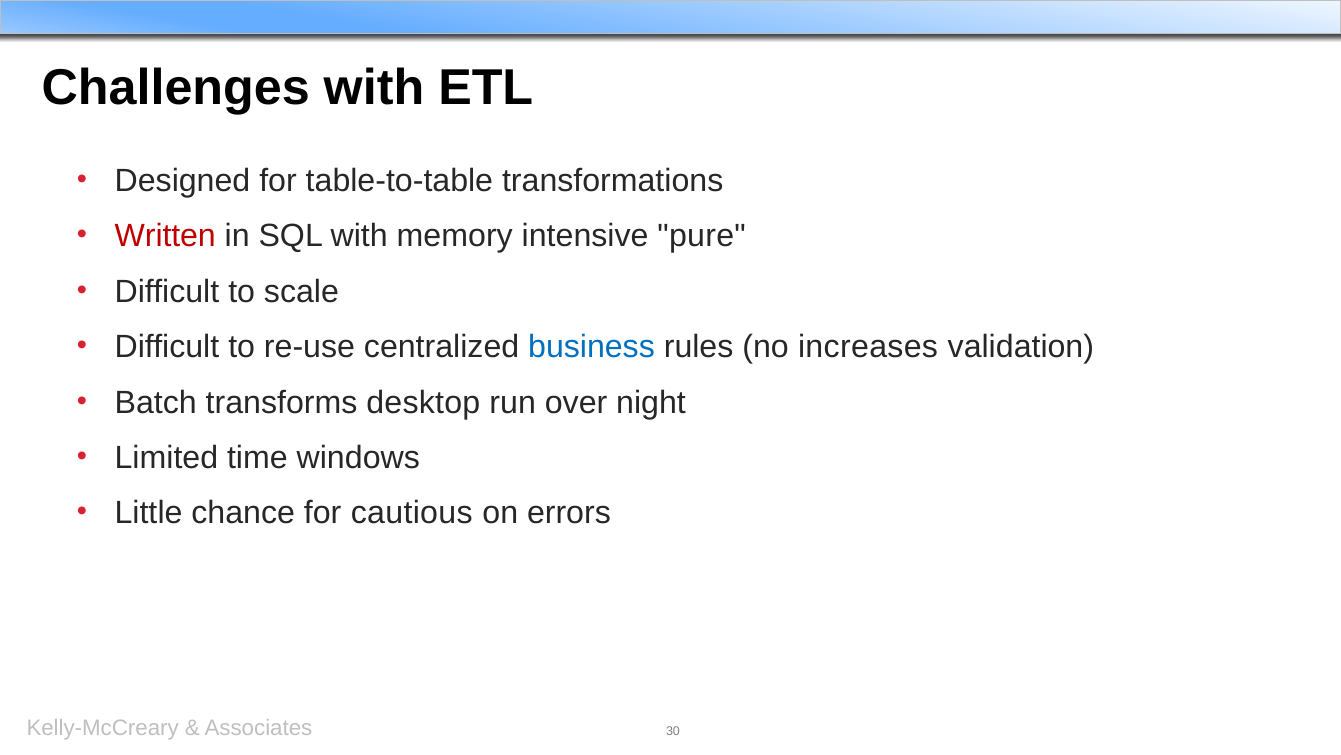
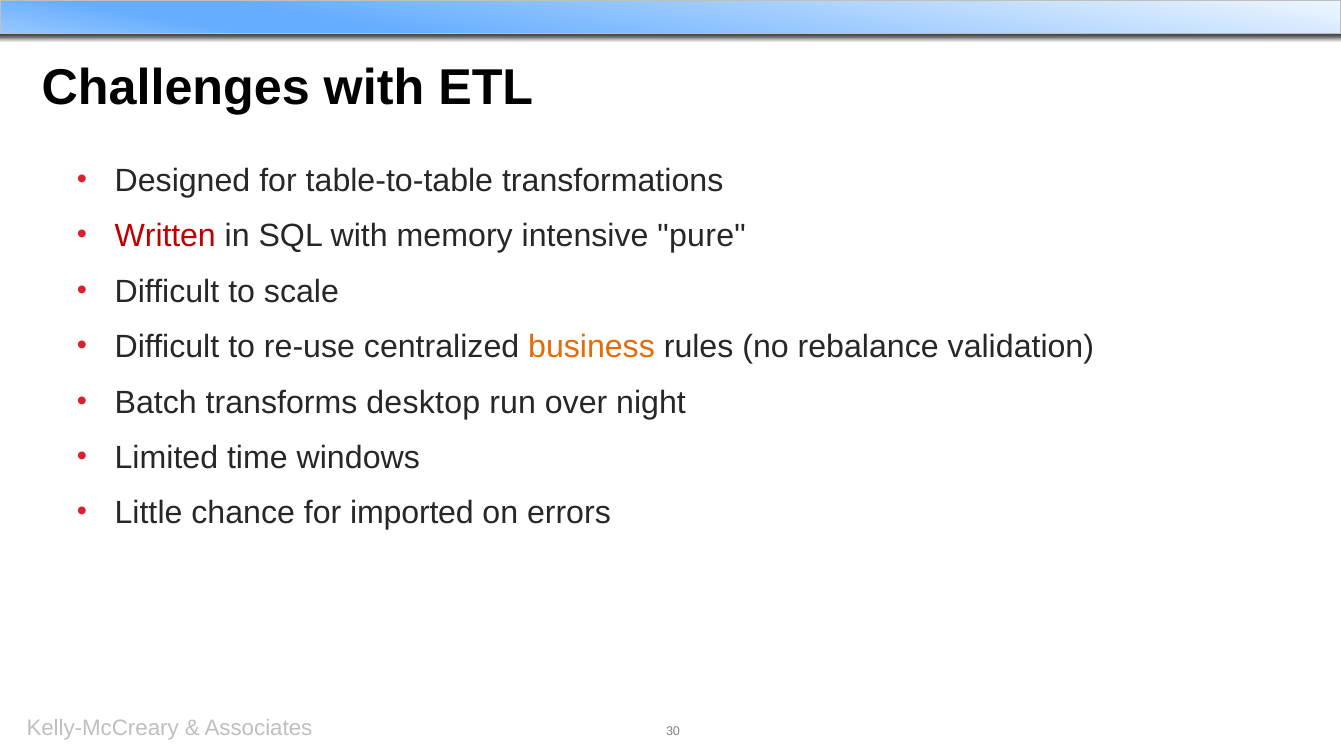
business colour: blue -> orange (592, 347)
increases: increases -> rebalance (868, 347)
cautious: cautious -> imported (412, 513)
